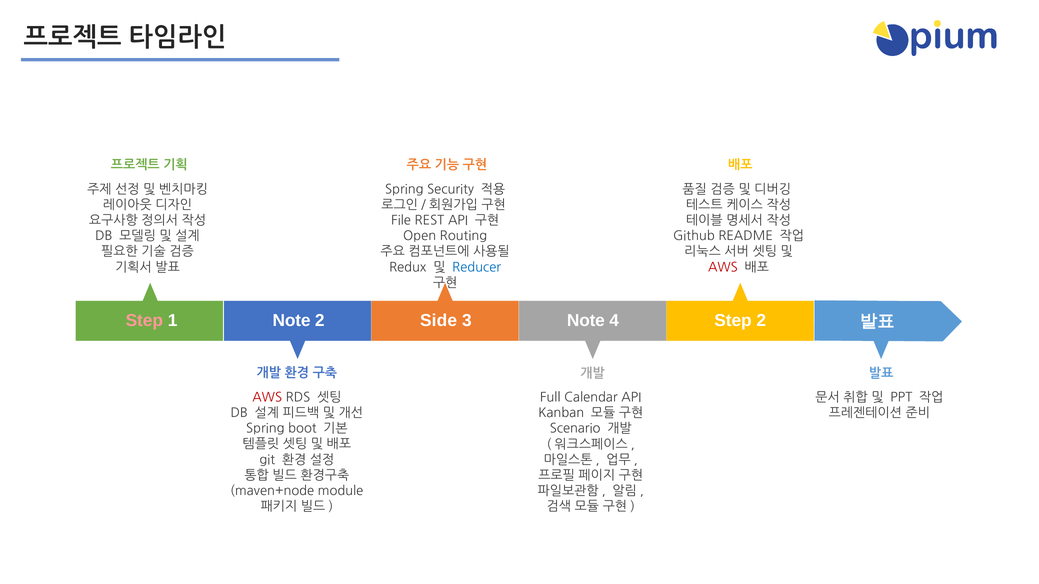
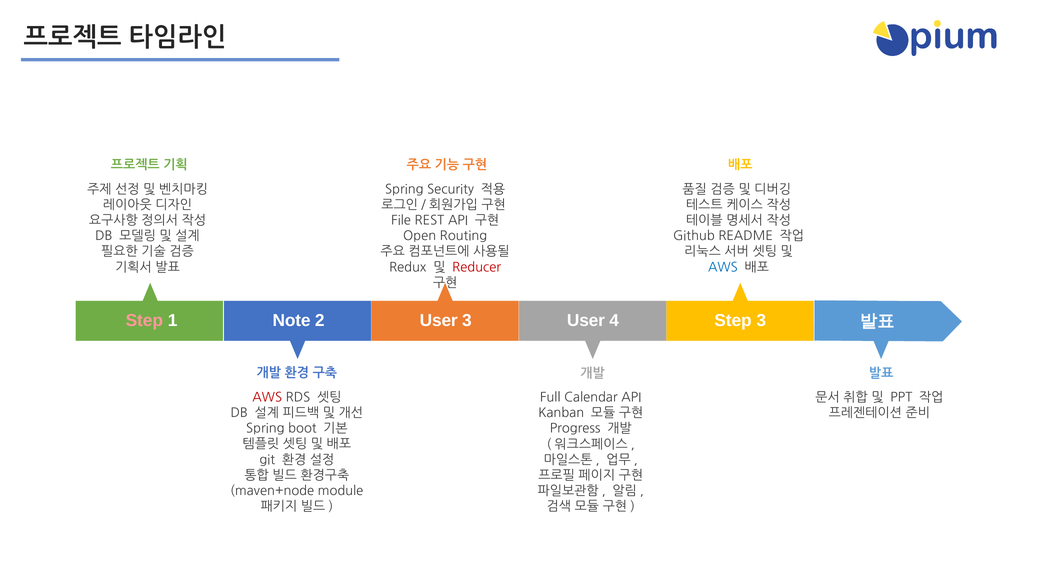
Reducer colour: blue -> red (477, 267)
AWS colour: red -> blue (723, 267)
2 Side: Side -> User (439, 321)
3 Note: Note -> User (586, 321)
Step 2: 2 -> 3 (761, 321)
Scenario: Scenario -> Progress (575, 429)
